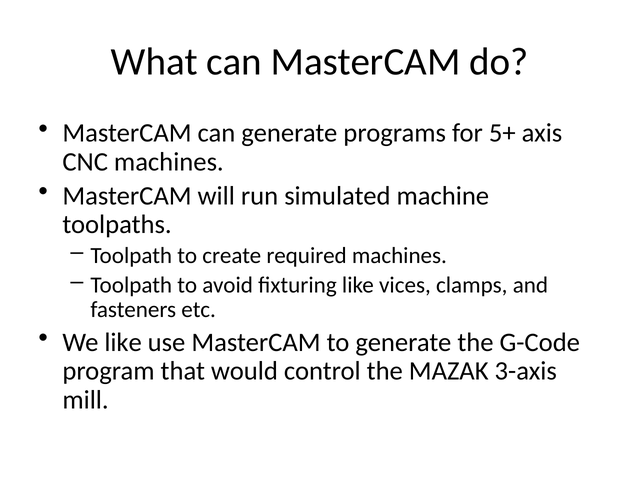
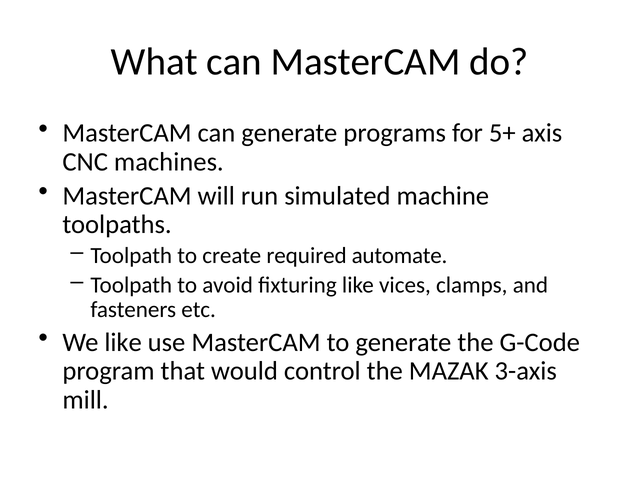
required machines: machines -> automate (400, 255)
